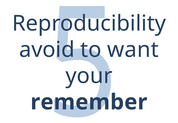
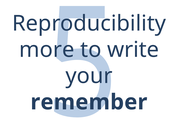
avoid: avoid -> more (47, 50)
want: want -> write (133, 50)
